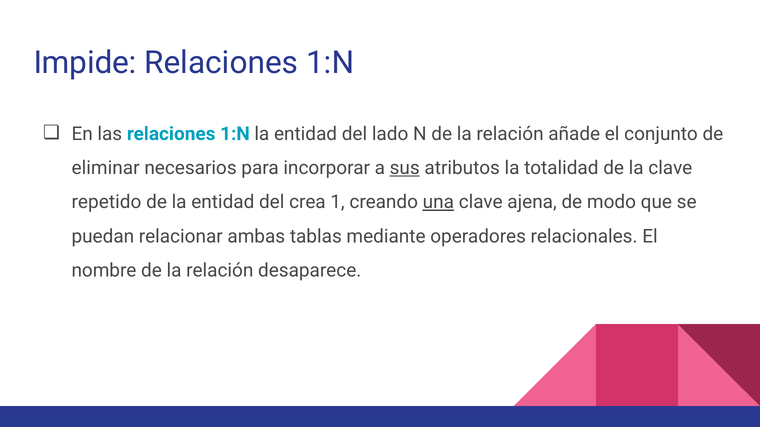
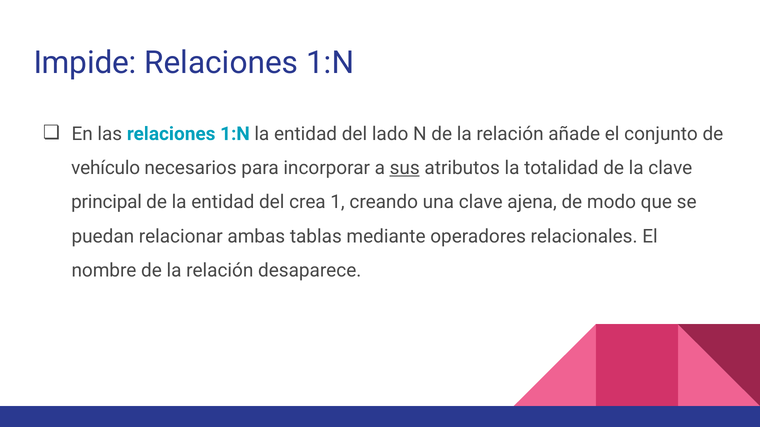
eliminar: eliminar -> vehículo (106, 168)
repetido: repetido -> principal (107, 202)
una underline: present -> none (438, 202)
